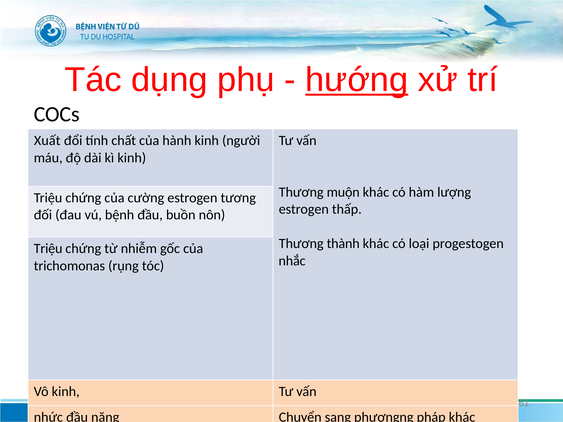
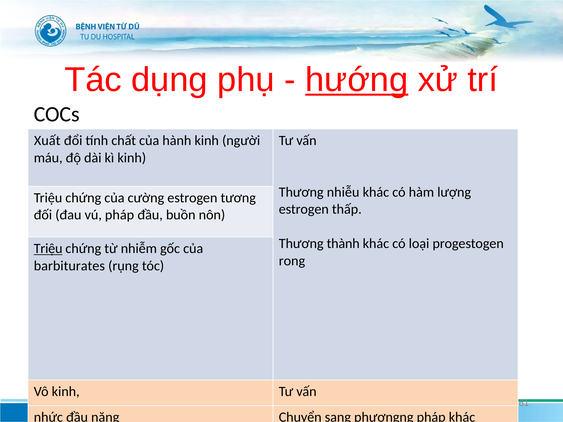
muộn: muộn -> nhiễu (343, 192)
vú bệnh: bệnh -> pháp (120, 215)
Triệu underline: none -> present (48, 249)
nhắc: nhắc -> rong (292, 261)
trichomonas: trichomonas -> barbiturates (69, 266)
